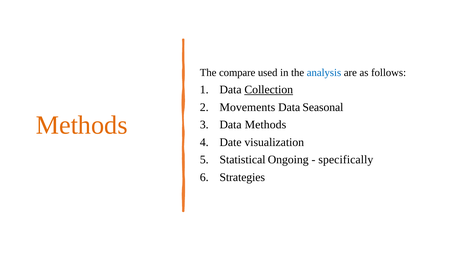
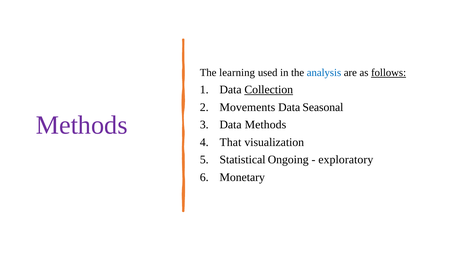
compare: compare -> learning (237, 73)
follows underline: none -> present (389, 73)
Methods colour: orange -> purple (82, 125)
Date: Date -> That (230, 142)
specifically: specifically -> exploratory (346, 160)
Strategies: Strategies -> Monetary (242, 177)
